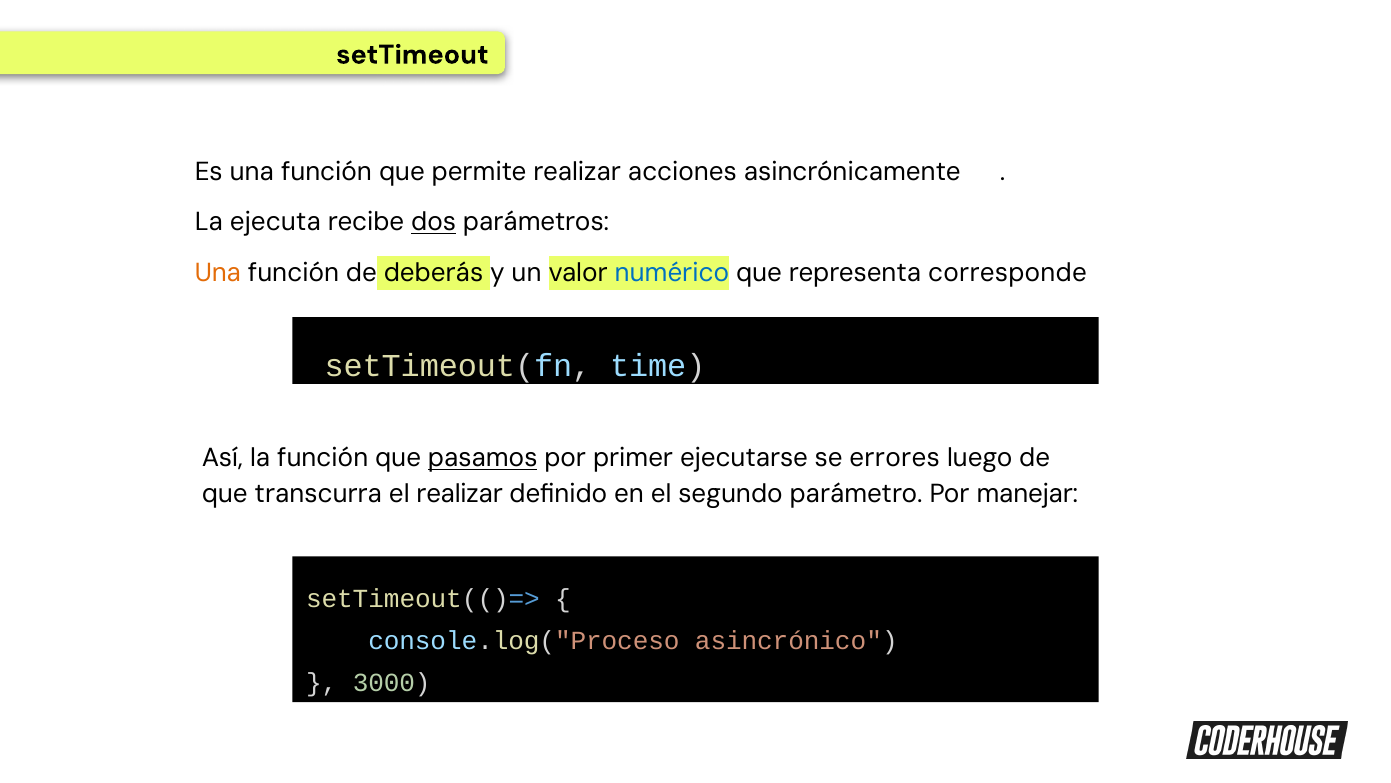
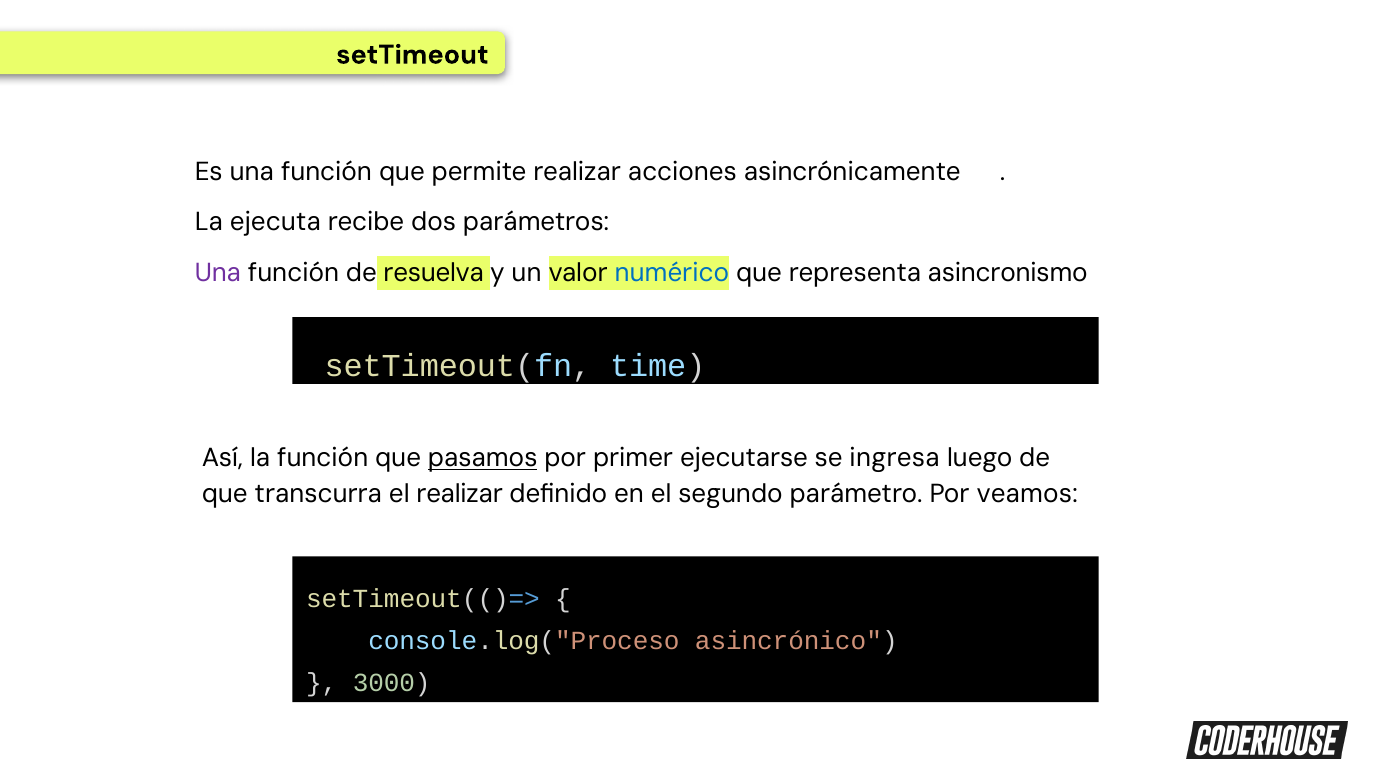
dos underline: present -> none (434, 222)
Una colour: orange -> purple (218, 273)
deberás: deberás -> resuelva (434, 273)
corresponde: corresponde -> asincronismo (1008, 273)
errores: errores -> ingresa (895, 458)
manejar: manejar -> veamos (1027, 494)
